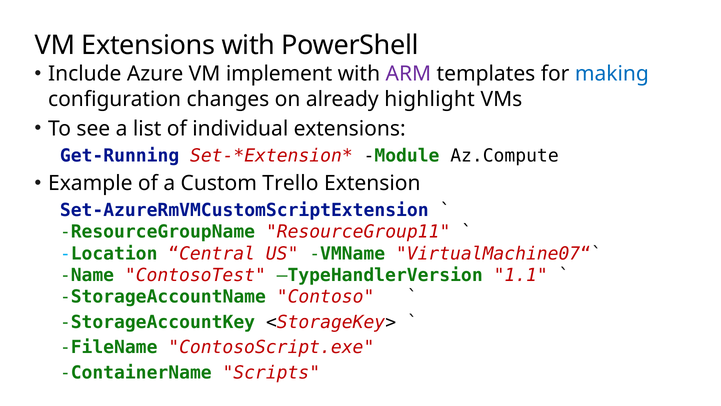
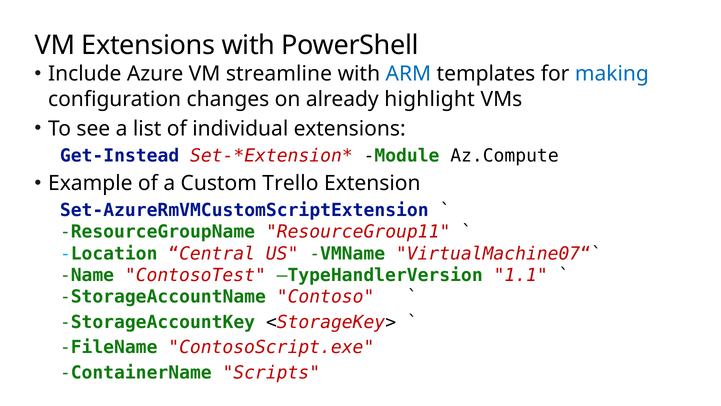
implement: implement -> streamline (279, 74)
ARM colour: purple -> blue (408, 74)
Get-Running: Get-Running -> Get-Instead (120, 155)
